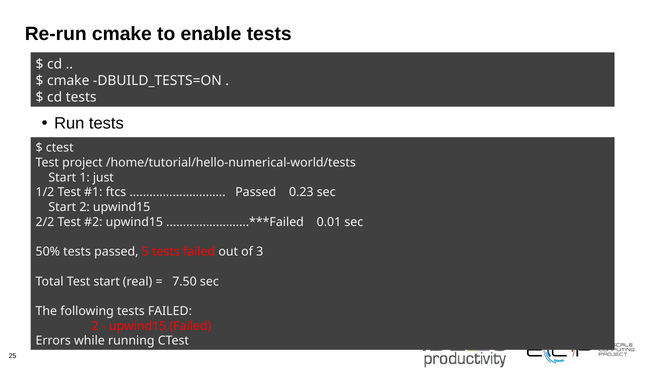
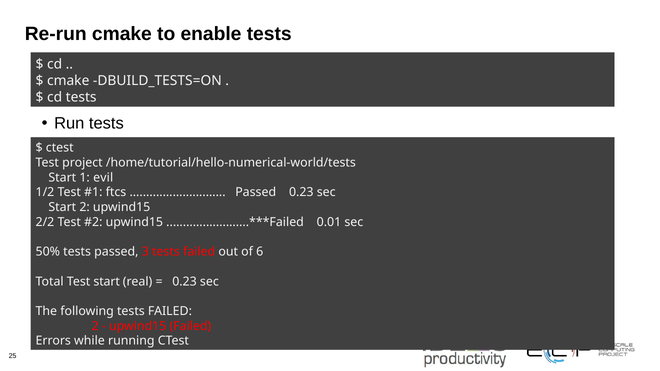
just: just -> evil (103, 178)
5: 5 -> 3 (145, 252)
3: 3 -> 6 (260, 252)
7.50: 7.50 -> 0.23 (185, 282)
